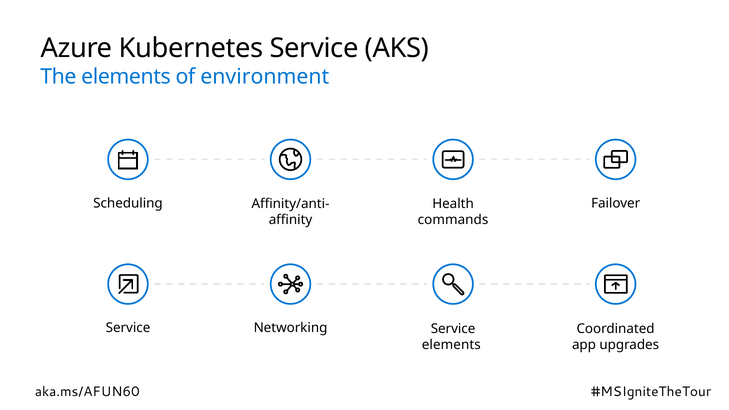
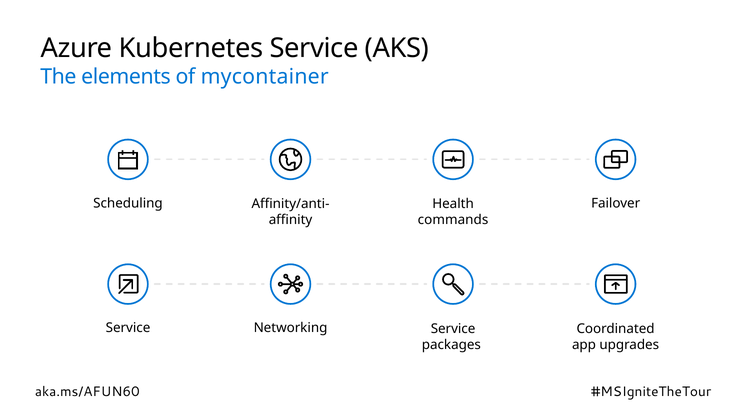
environment: environment -> mycontainer (265, 77)
elements: elements -> packages (451, 345)
